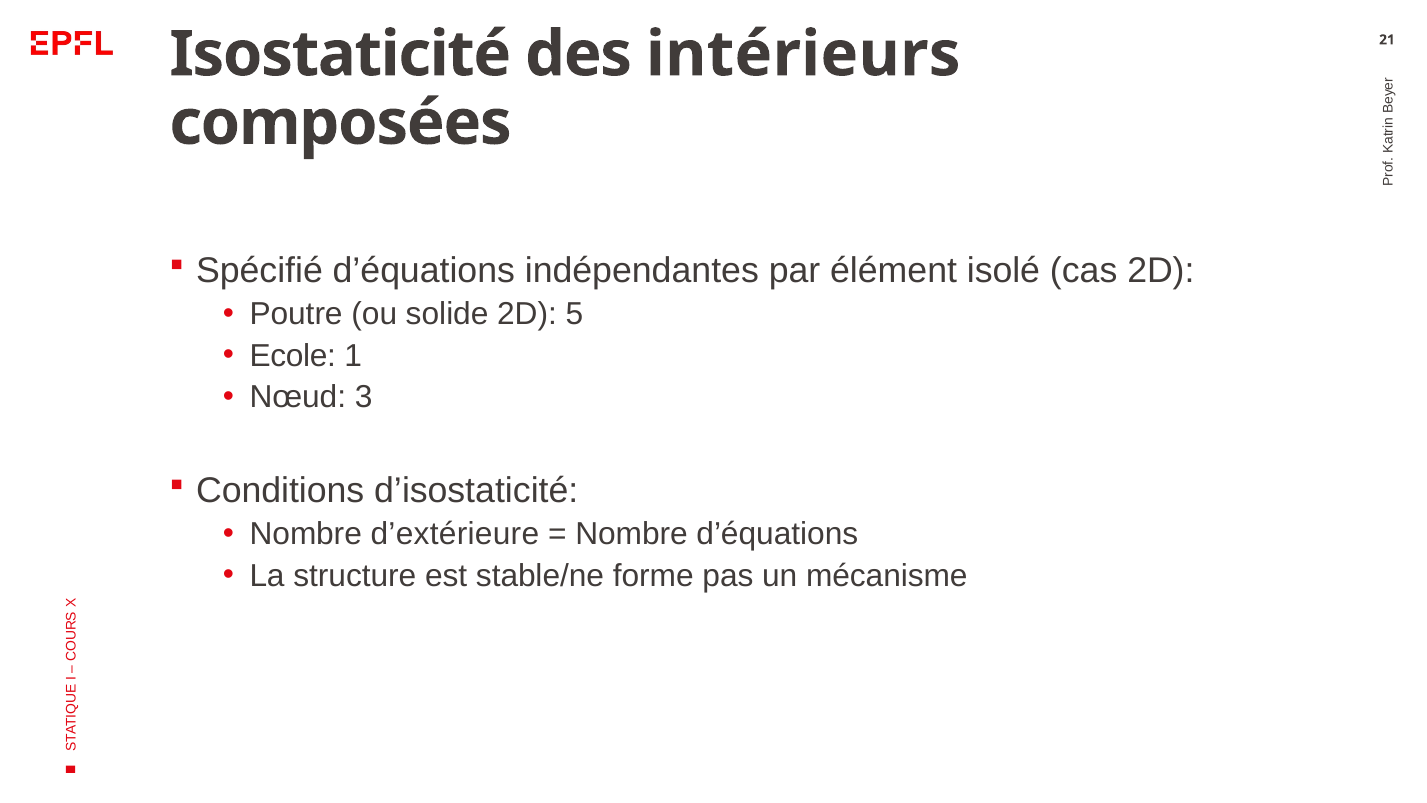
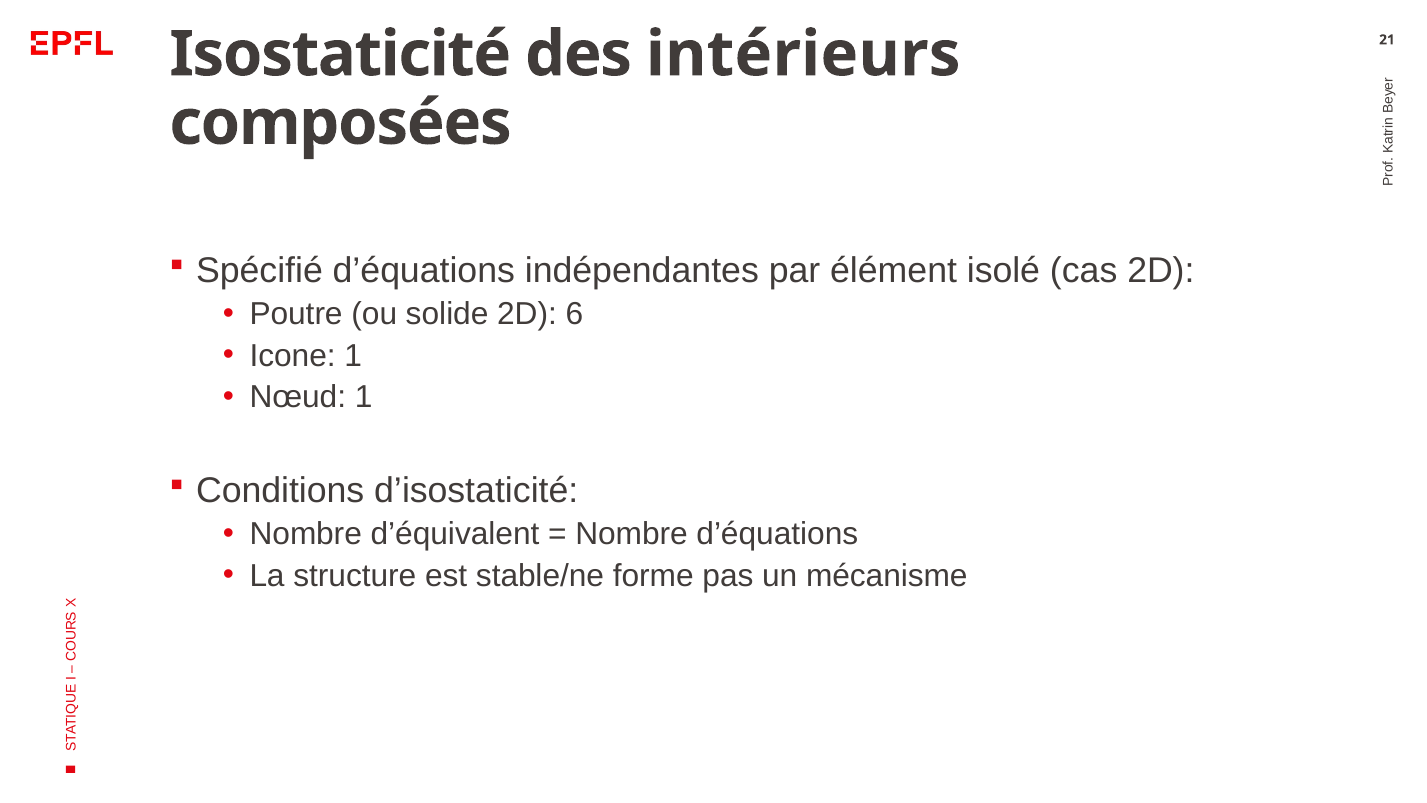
5: 5 -> 6 (574, 314)
Ecole: Ecole -> Icone (293, 356)
Nœud 3: 3 -> 1 (364, 397)
d’extérieure: d’extérieure -> d’équivalent (455, 534)
